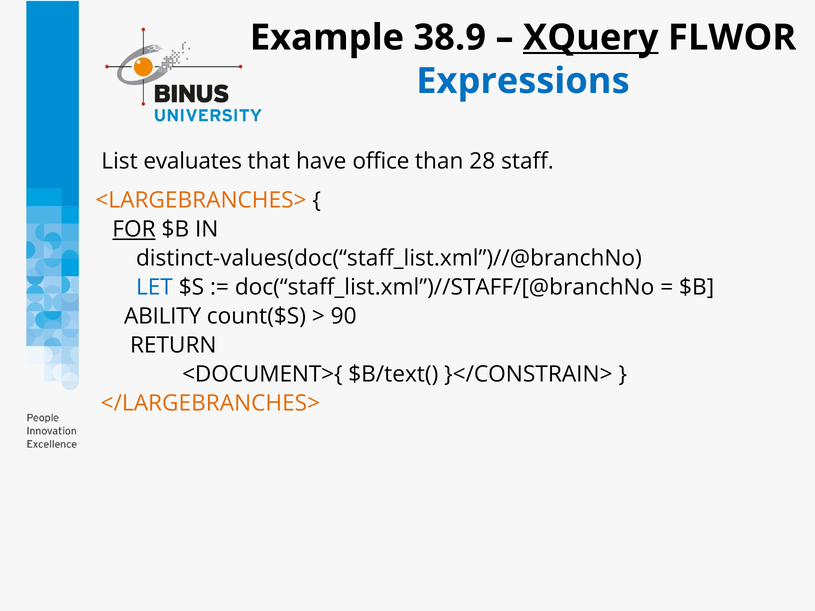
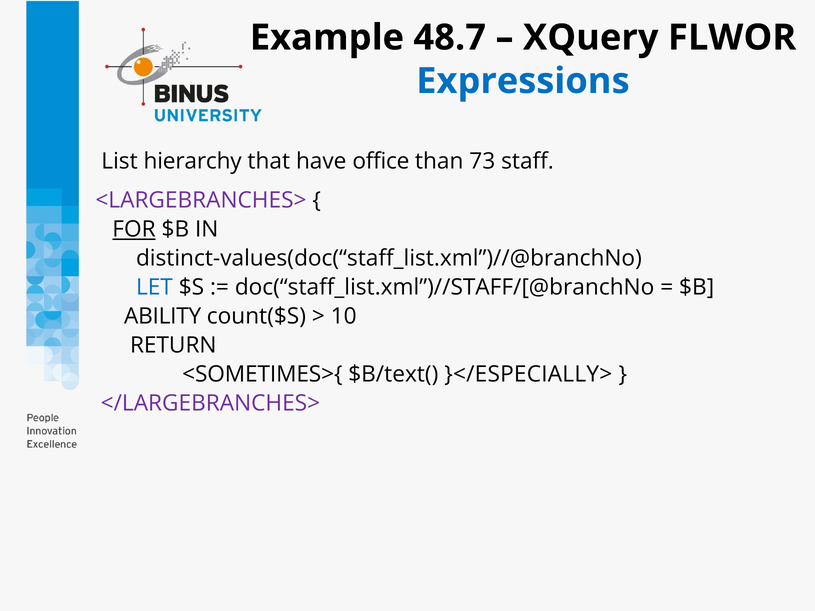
38.9: 38.9 -> 48.7 (450, 38)
XQuery underline: present -> none (591, 38)
evaluates: evaluates -> hierarchy (193, 162)
28: 28 -> 73 (482, 162)
<LARGEBRANCHES> colour: orange -> purple (201, 200)
90: 90 -> 10 (344, 317)
<DOCUMENT>{: <DOCUMENT>{ -> <SOMETIMES>{ (262, 375)
}</CONSTRAIN>: }</CONSTRAIN> -> }</ESPECIALLY> (528, 375)
</LARGEBRANCHES> colour: orange -> purple (210, 404)
